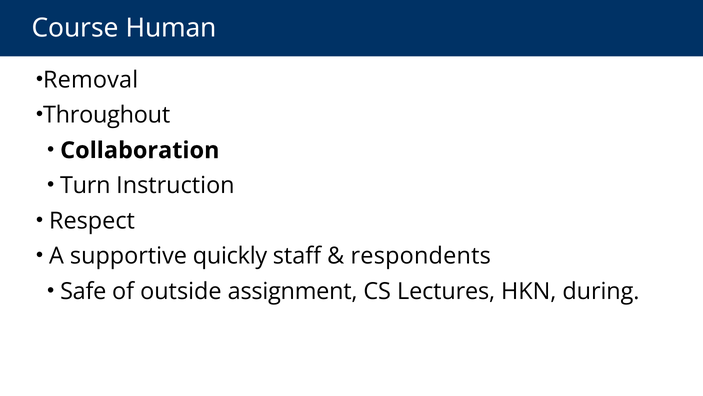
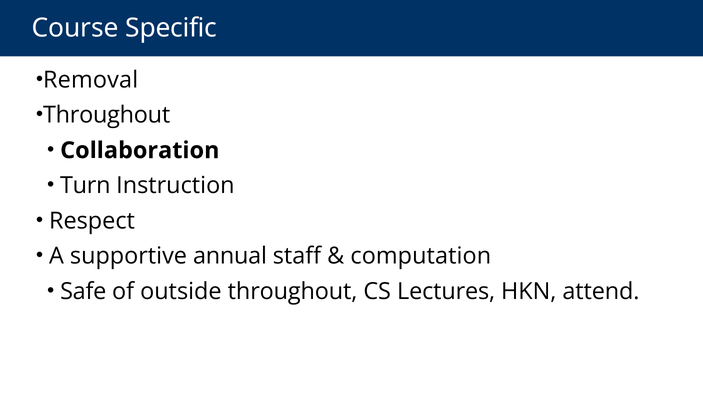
Human: Human -> Specific (171, 28)
quickly: quickly -> annual (230, 256)
respondents: respondents -> computation (421, 256)
outside assignment: assignment -> throughout (293, 291)
during: during -> attend (601, 291)
